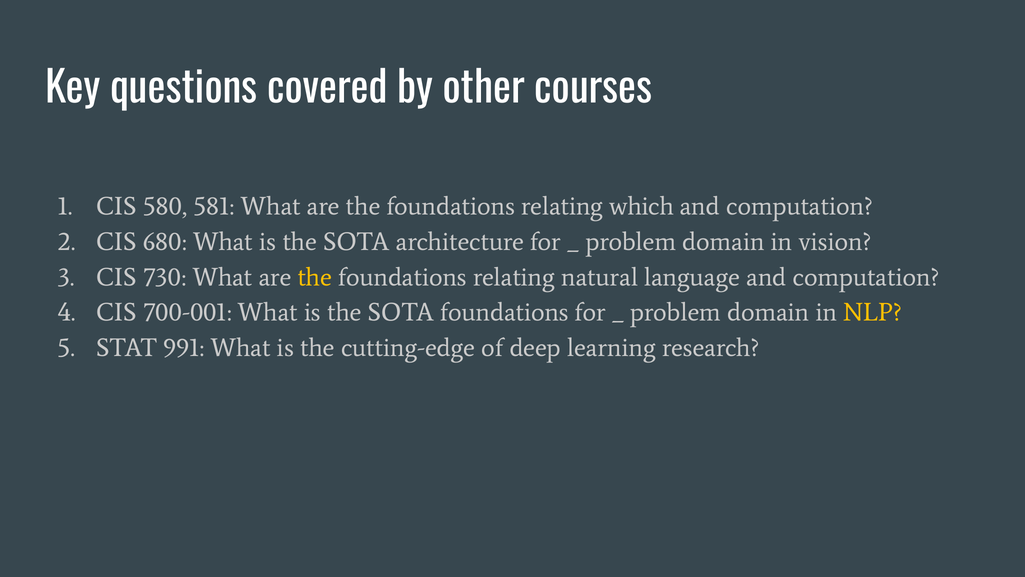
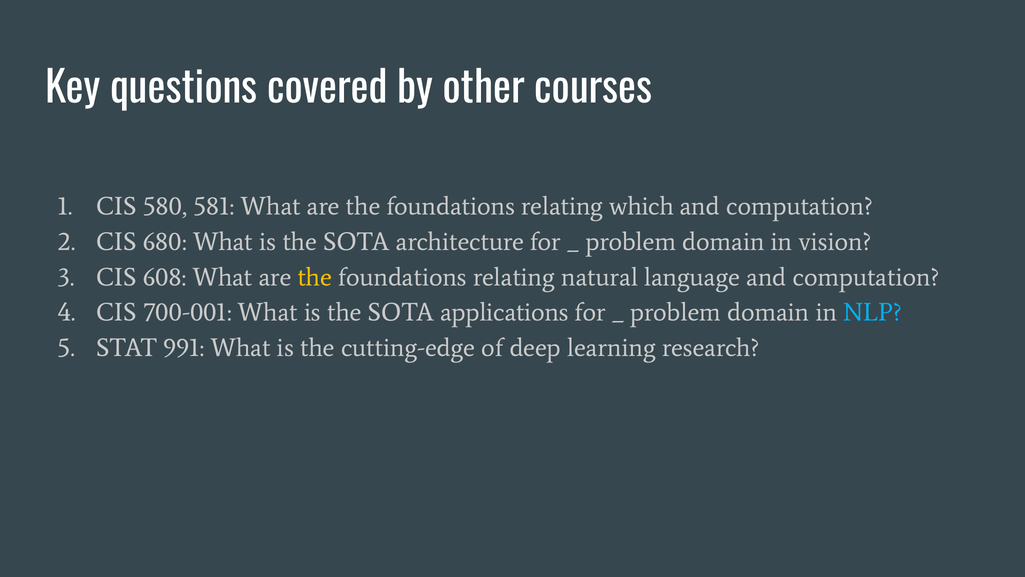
730: 730 -> 608 (165, 277)
SOTA foundations: foundations -> applications (505, 312)
NLP colour: yellow -> light blue (873, 312)
